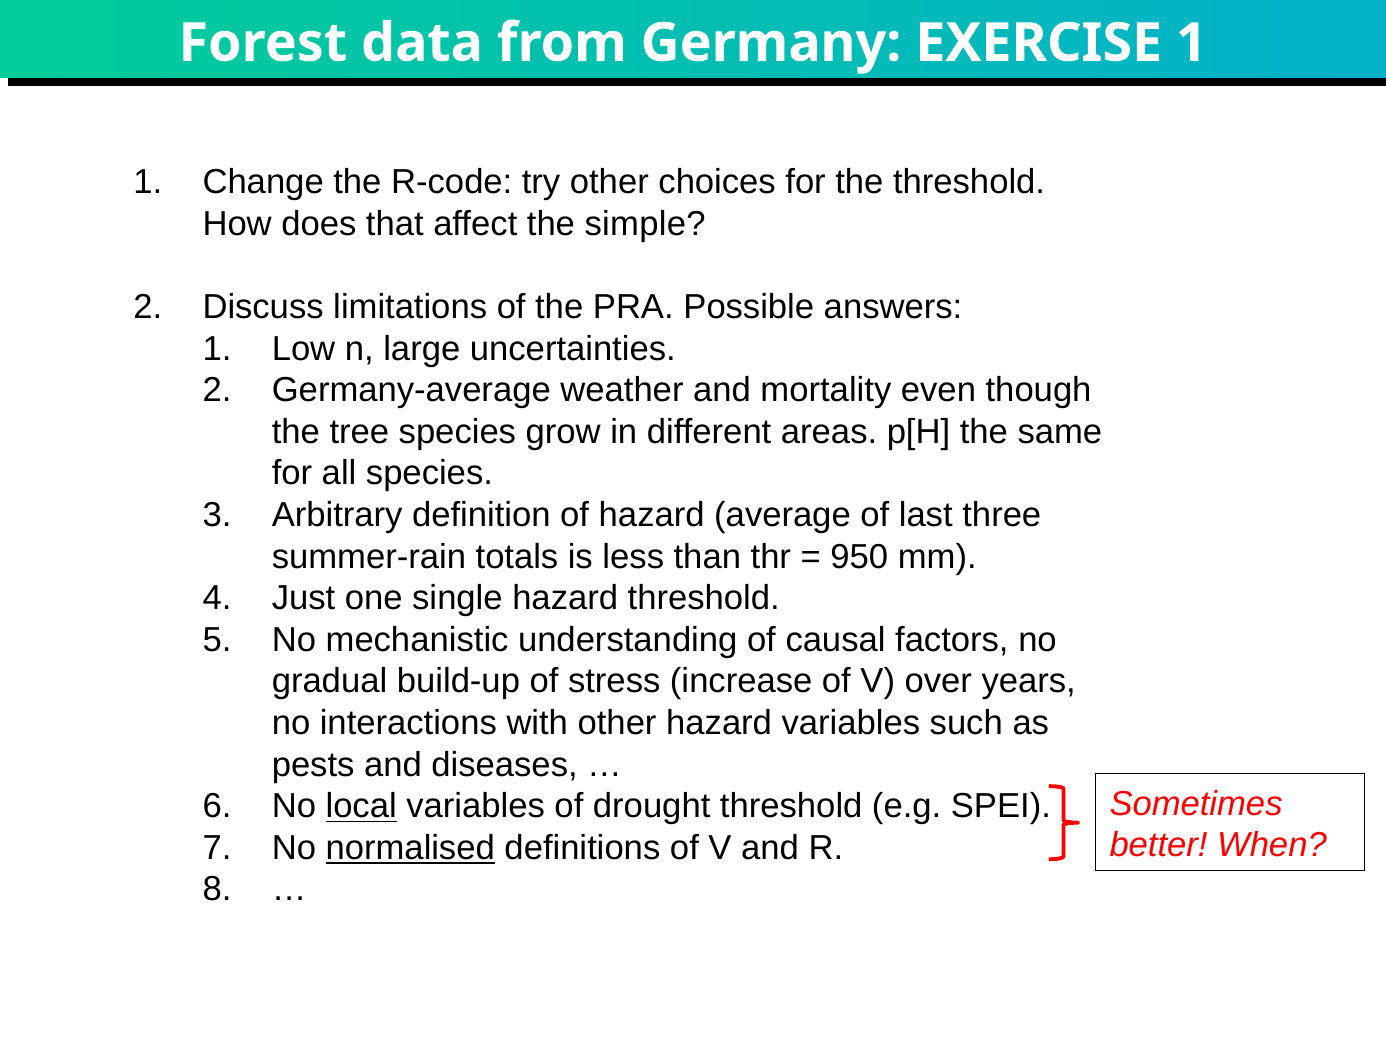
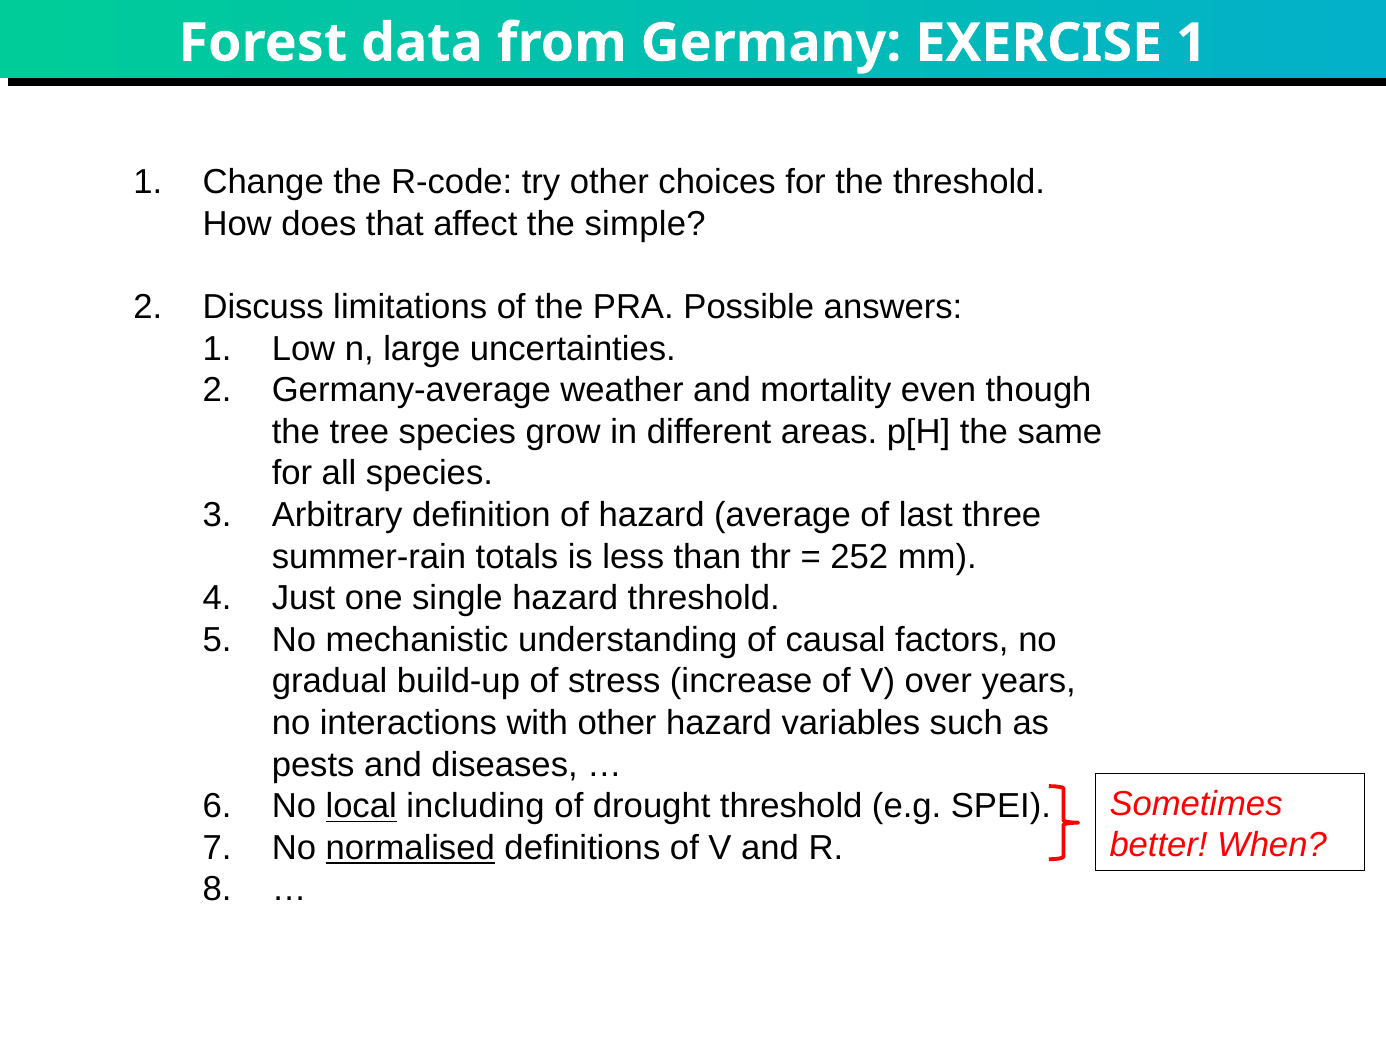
950: 950 -> 252 (859, 556)
local variables: variables -> including (475, 806)
